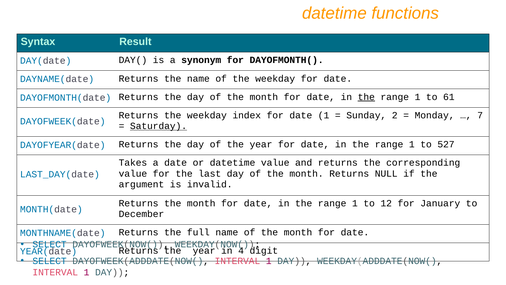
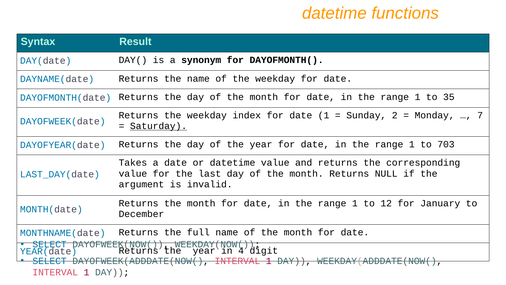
the underline: present -> none (366, 97)
61: 61 -> 35 (449, 97)
527: 527 -> 703 (446, 144)
